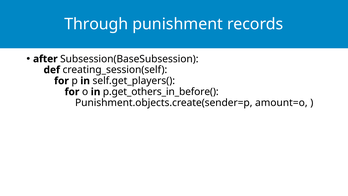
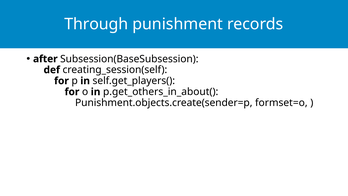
p.get_others_in_before(: p.get_others_in_before( -> p.get_others_in_about( (161, 92)
amount=o: amount=o -> formset=o (281, 103)
